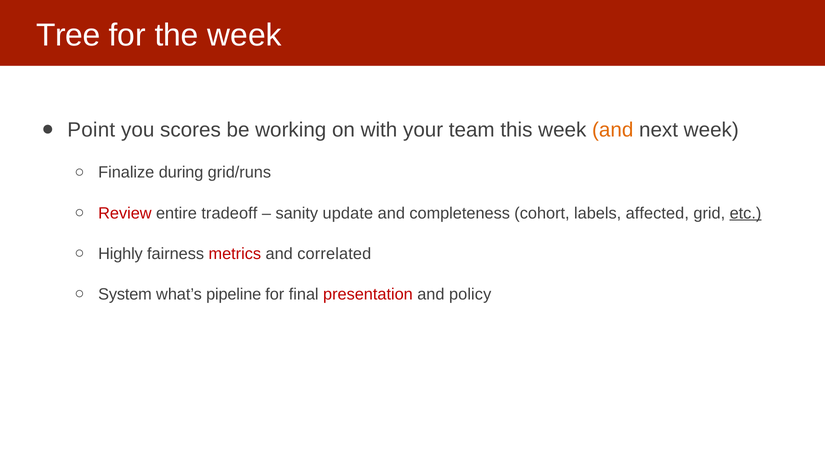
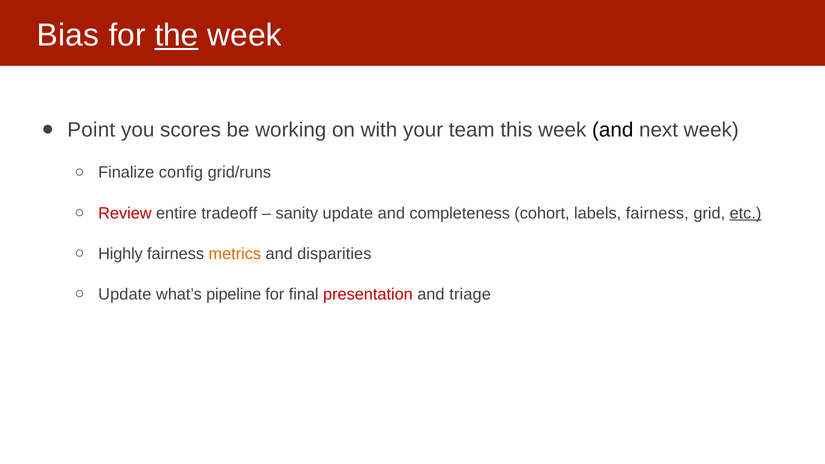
Tree: Tree -> Bias (68, 35)
the underline: none -> present (177, 35)
and colour: orange -> black (613, 130)
during: during -> config (181, 173)
labels affected: affected -> fairness (657, 213)
metrics colour: red -> orange (235, 254)
correlated: correlated -> disparities (334, 254)
System: System -> Update (125, 294)
policy: policy -> triage (470, 294)
